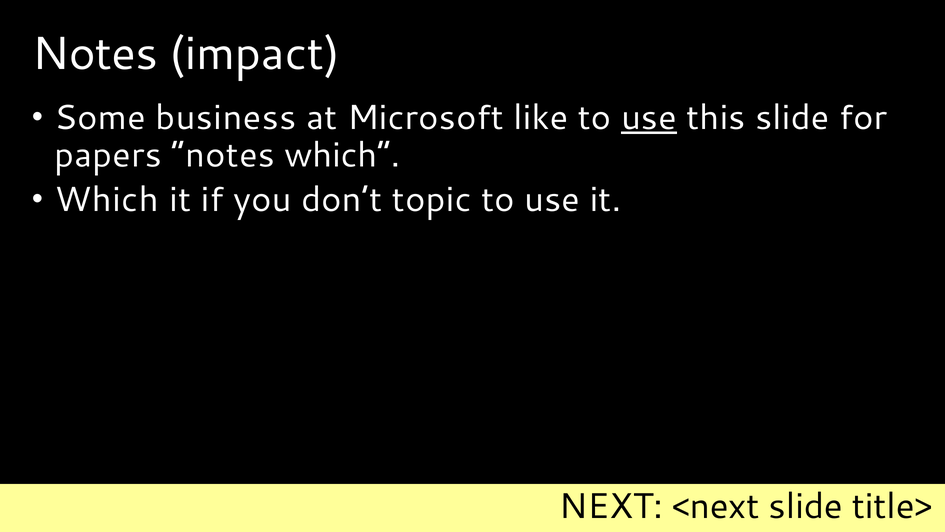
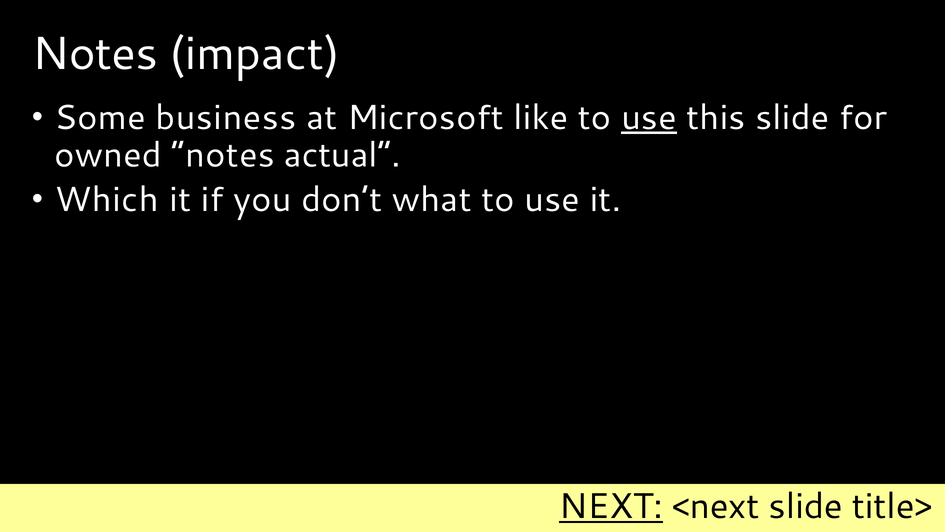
papers: papers -> owned (108, 155)
notes which: which -> actual (342, 155)
topic: topic -> what (432, 200)
NEXT underline: none -> present (611, 506)
